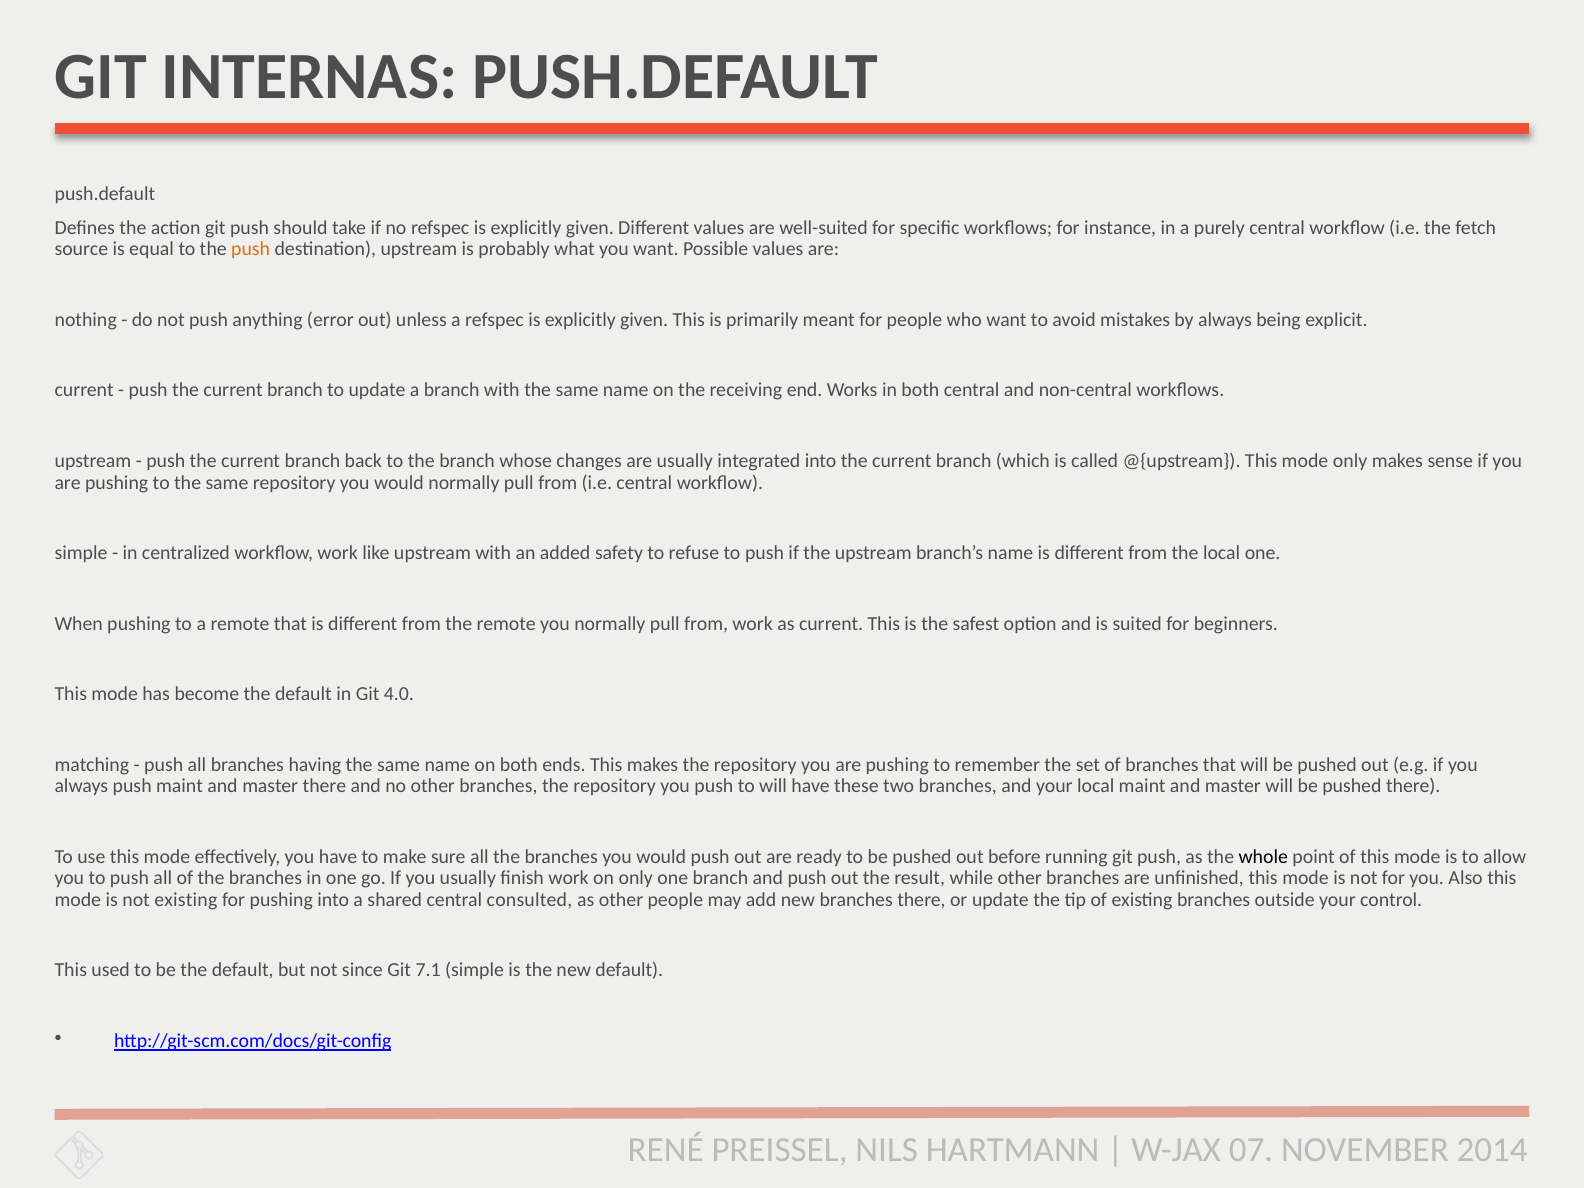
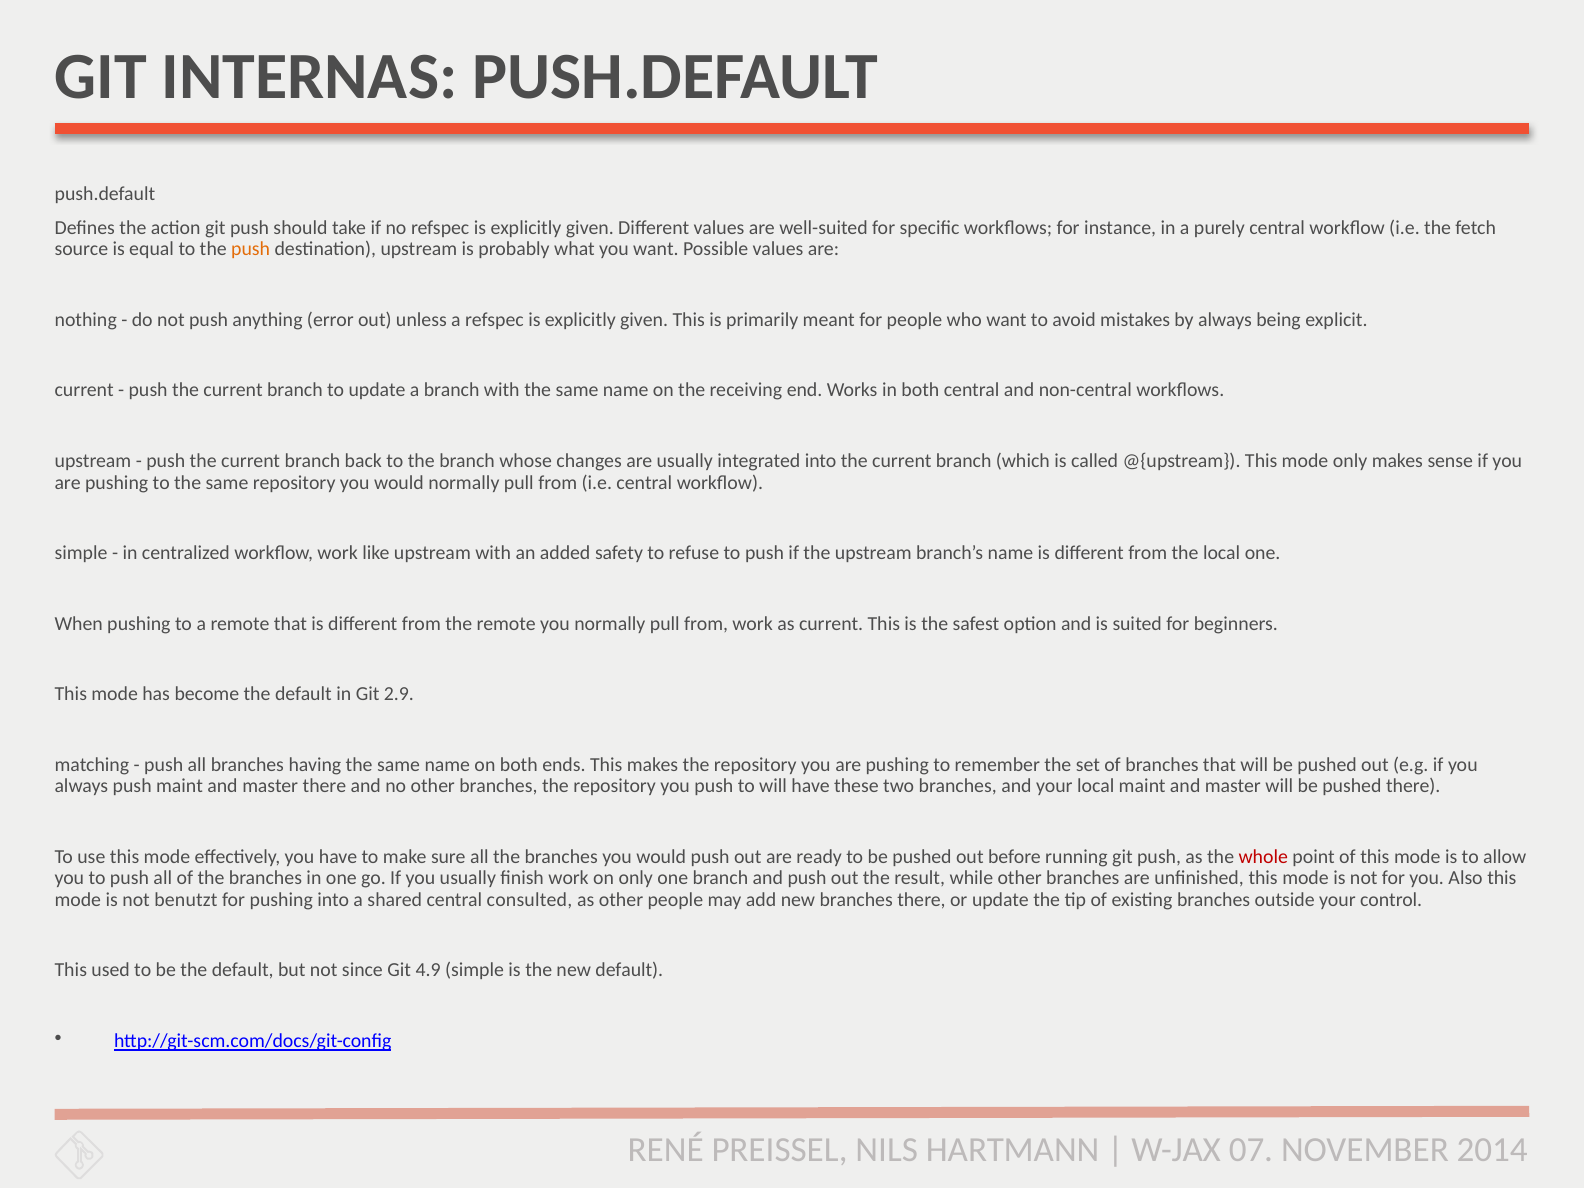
4.0: 4.0 -> 2.9 (399, 694)
whole colour: black -> red (1263, 857)
not existing: existing -> benutzt (186, 900)
7.1: 7.1 -> 4.9 (428, 970)
